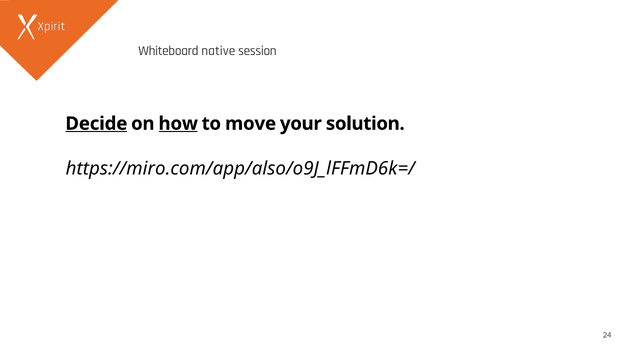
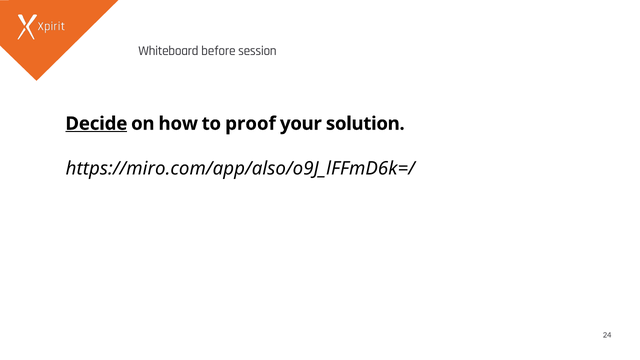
native: native -> before (218, 51)
how underline: present -> none (178, 124)
move: move -> proof (251, 124)
